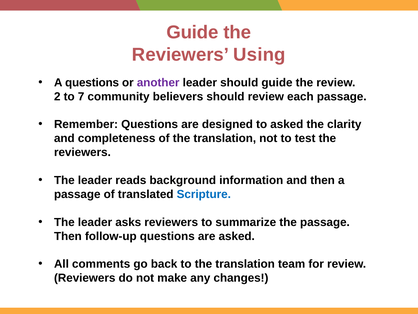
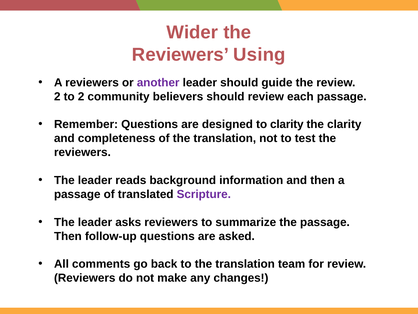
Guide: Guide -> Wider (192, 32)
A questions: questions -> reviewers (92, 82)
to 7: 7 -> 2 (81, 96)
to asked: asked -> clarity (287, 124)
Scripture colour: blue -> purple (204, 194)
